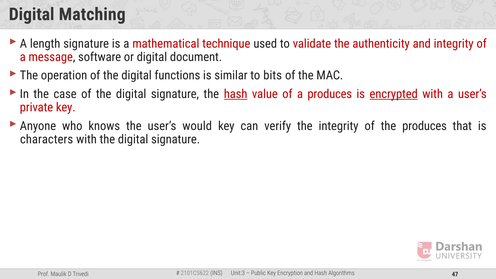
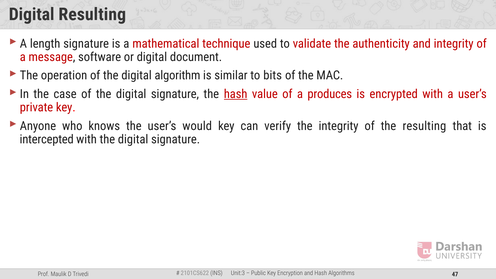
Digital Matching: Matching -> Resulting (92, 14)
functions: functions -> algorithm (177, 76)
encrypted underline: present -> none (394, 94)
the produces: produces -> resulting (424, 126)
characters: characters -> intercepted (47, 139)
